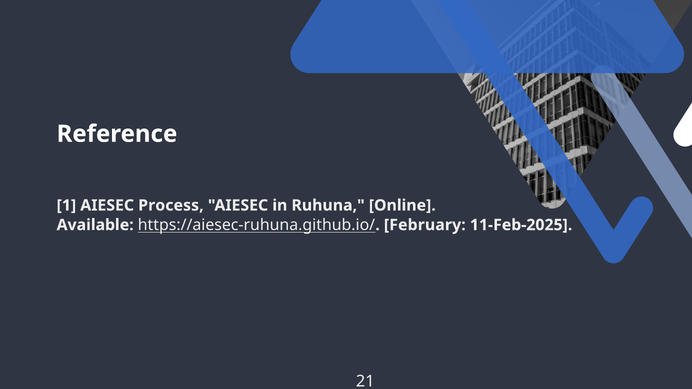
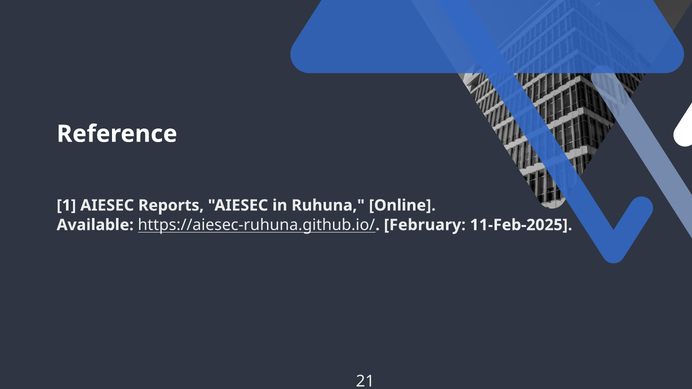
Process: Process -> Reports (171, 206)
